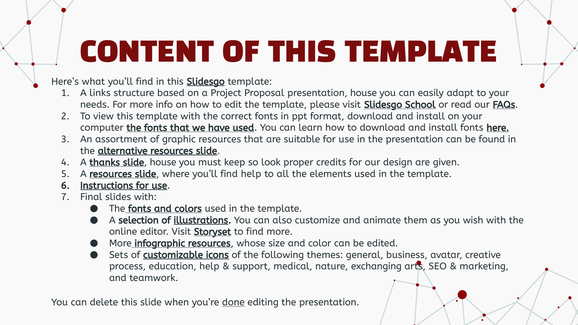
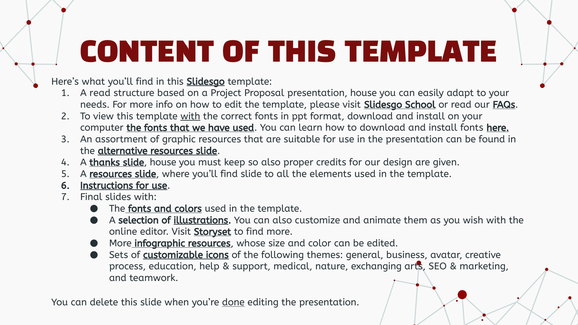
A links: links -> read (100, 93)
with underline: none -> present (190, 116)
so look: look -> also (271, 163)
find help: help -> slide (251, 174)
